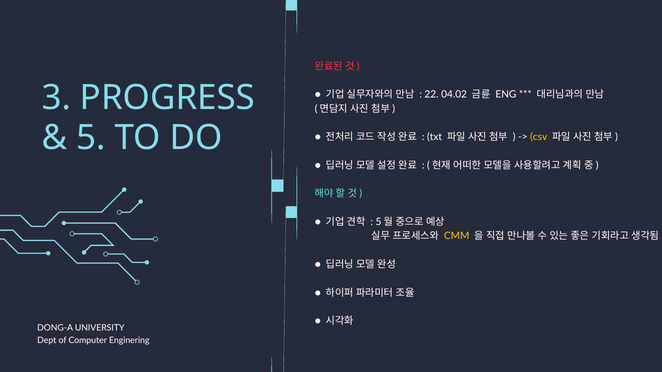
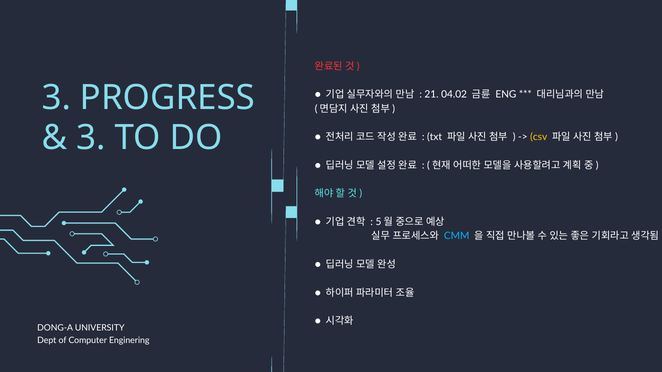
22: 22 -> 21 (432, 95)
5: 5 -> 3 (91, 138)
CMM colour: yellow -> light blue (457, 236)
